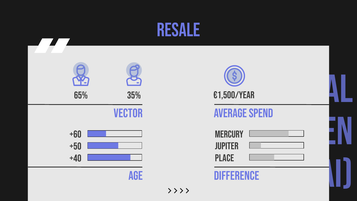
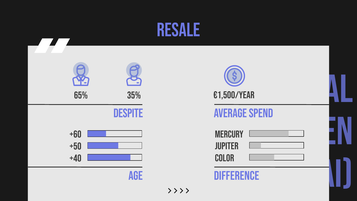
Vector: Vector -> Despite (128, 113)
place: place -> color (225, 158)
